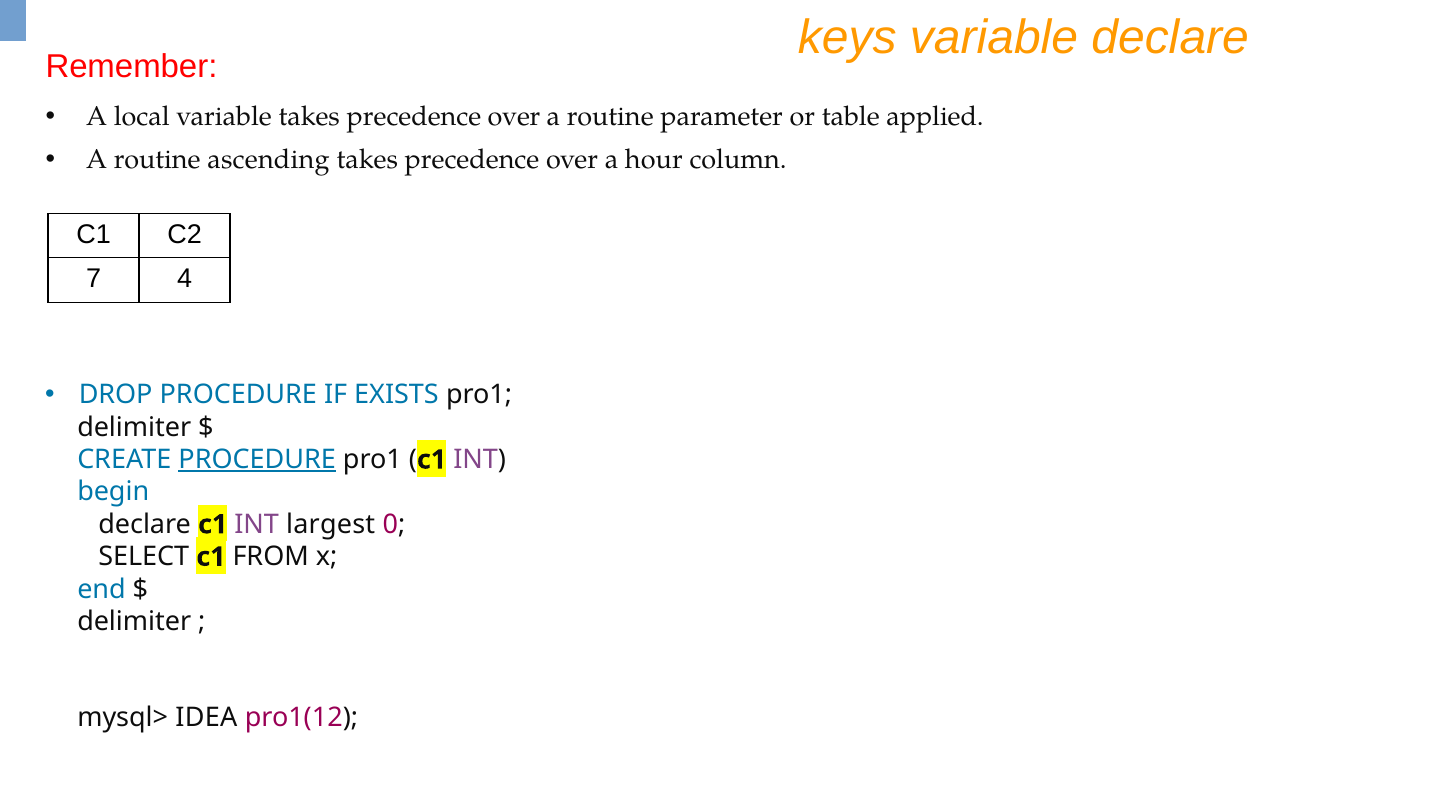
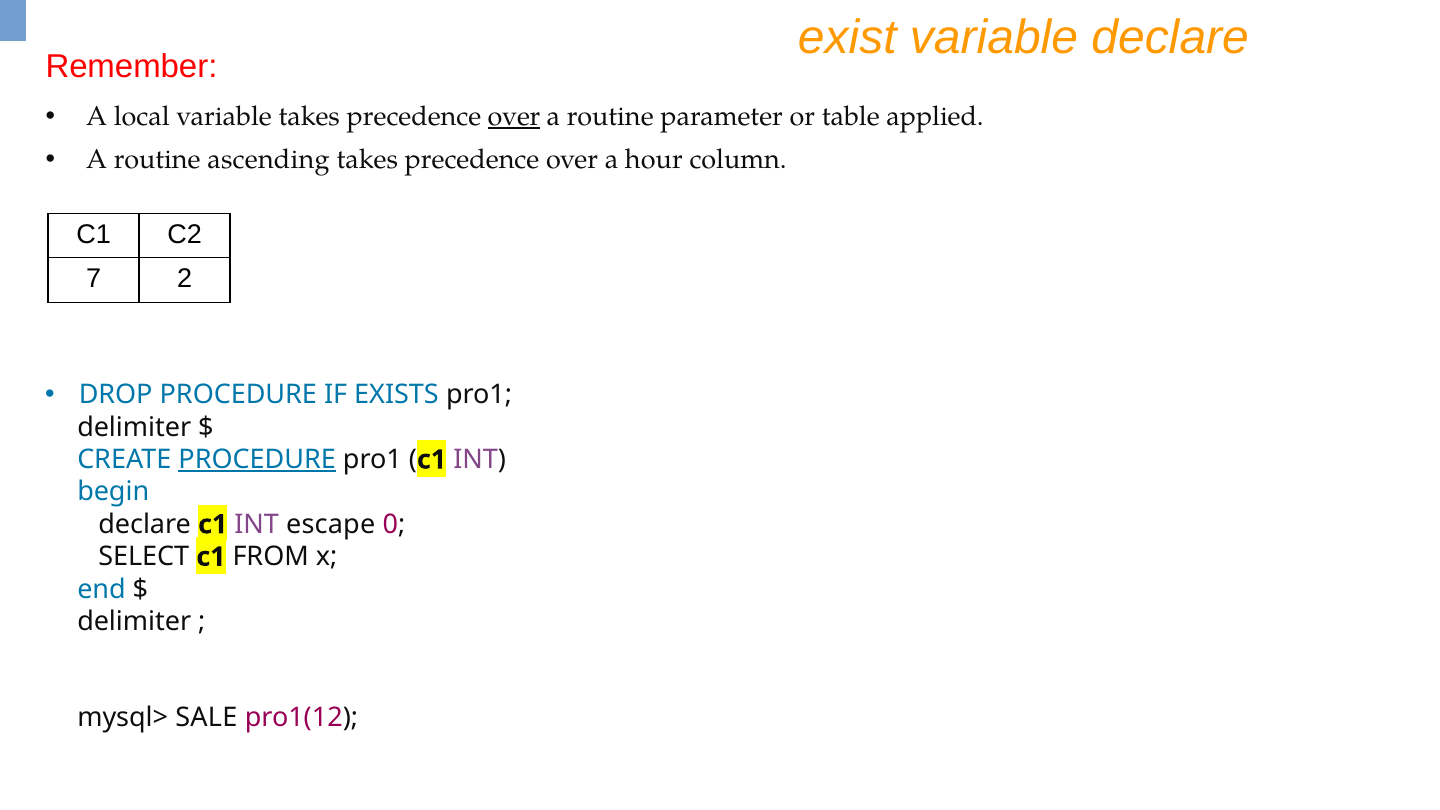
keys: keys -> exist (847, 37)
over underline: none -> present (514, 117)
4: 4 -> 2 (185, 279)
largest: largest -> escape (331, 524)
IDEA: IDEA -> SALE (206, 717)
